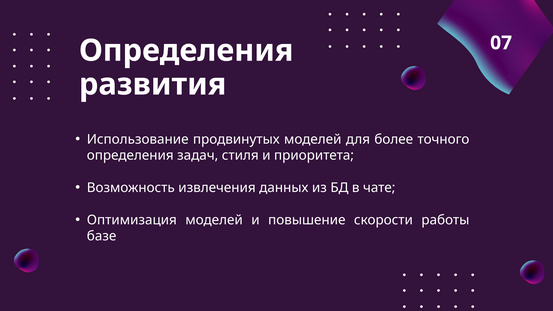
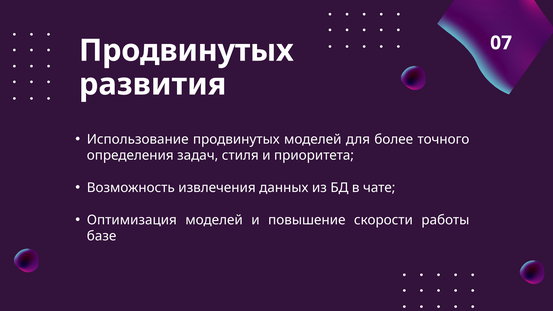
Определения: Определения -> Продвинутых (186, 51)
